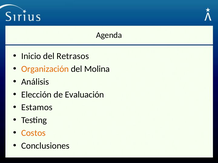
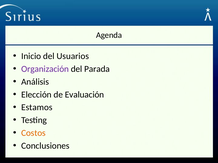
Retrasos: Retrasos -> Usuarios (73, 56)
Organización colour: orange -> purple (45, 69)
Molina: Molina -> Parada (97, 69)
